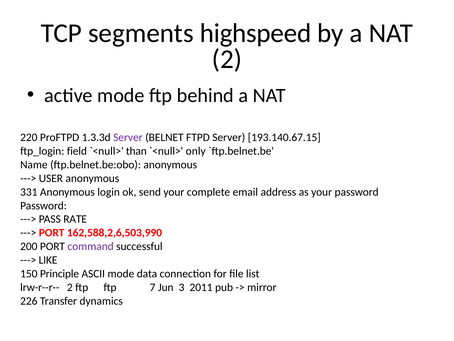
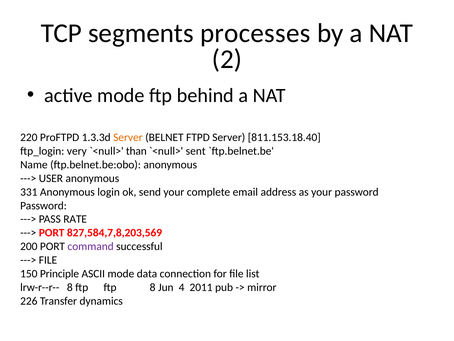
highspeed: highspeed -> processes (255, 33)
Server colour: purple -> orange (128, 137)
193.140.67.15: 193.140.67.15 -> 811.153.18.40 (284, 137)
field: field -> very (77, 151)
only: only -> sent (196, 151)
162,588,2,6,503,990: 162,588,2,6,503,990 -> 827,584,7,8,203,569 (114, 233)
LIKE: LIKE -> FILE (48, 260)
lrw-r--r-- 2: 2 -> 8 (70, 287)
ftp 7: 7 -> 8 (153, 287)
3: 3 -> 4 (182, 287)
